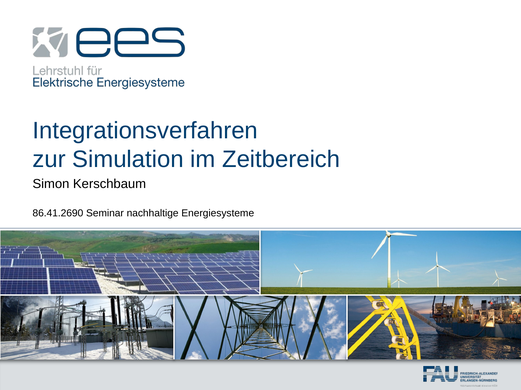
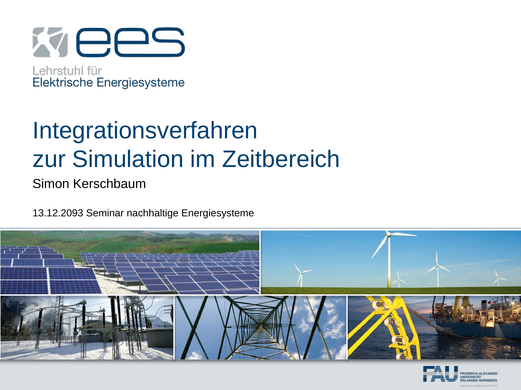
86.41.2690: 86.41.2690 -> 13.12.2093 (58, 214)
